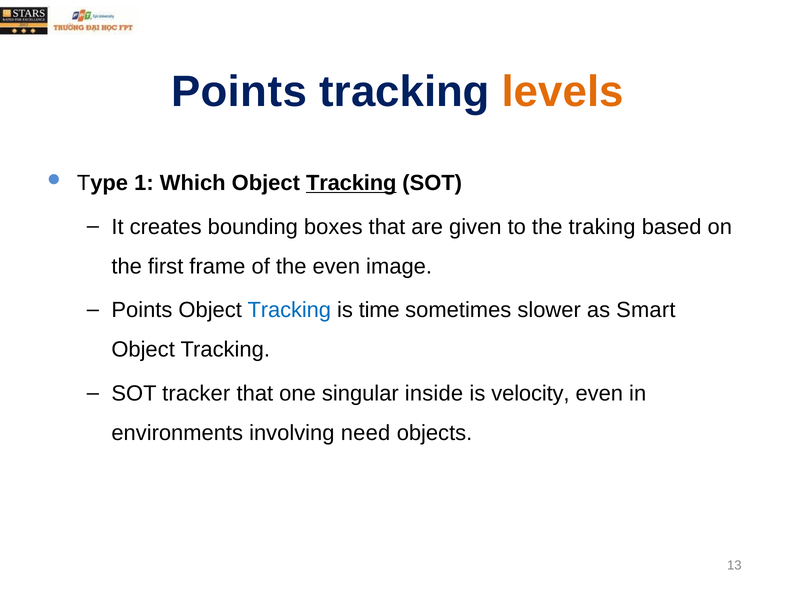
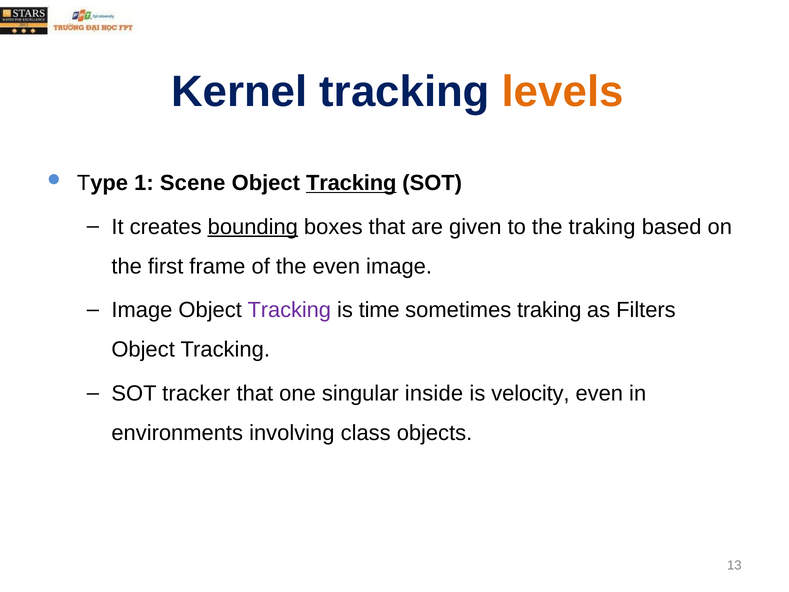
Points: Points -> Kernel (239, 92)
Which: Which -> Scene (193, 183)
bounding underline: none -> present (253, 227)
Points: Points -> Image (142, 310)
Tracking colour: blue -> purple (289, 310)
sometimes slower: slower -> traking (549, 310)
Smart: Smart -> Filters (646, 310)
need: need -> class (366, 433)
